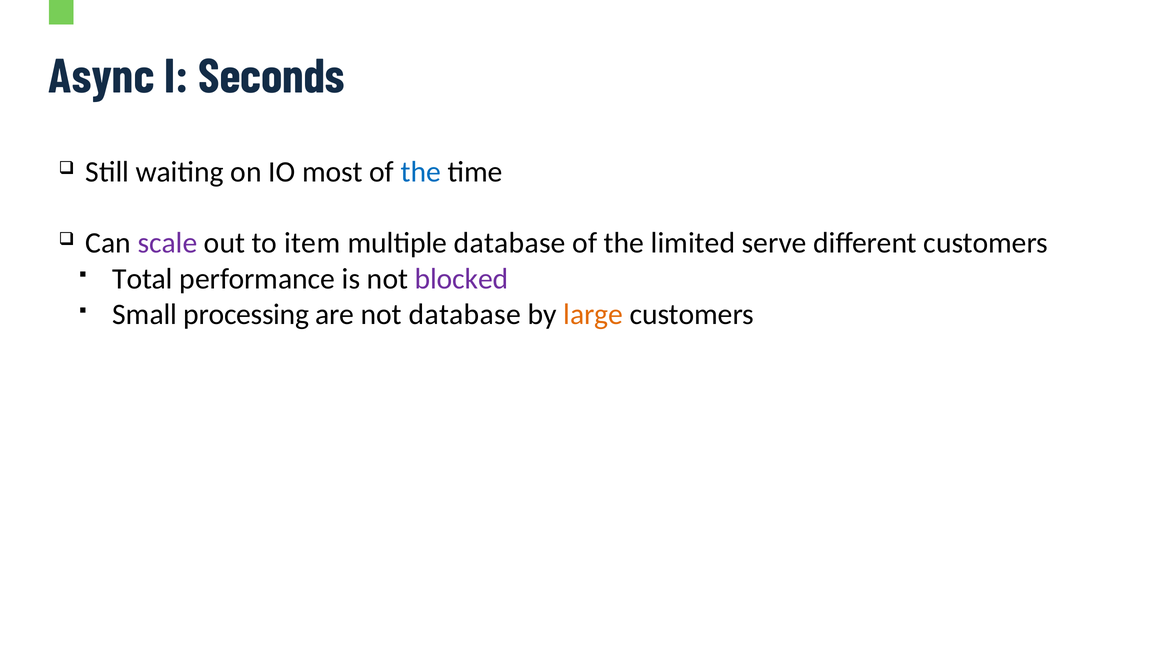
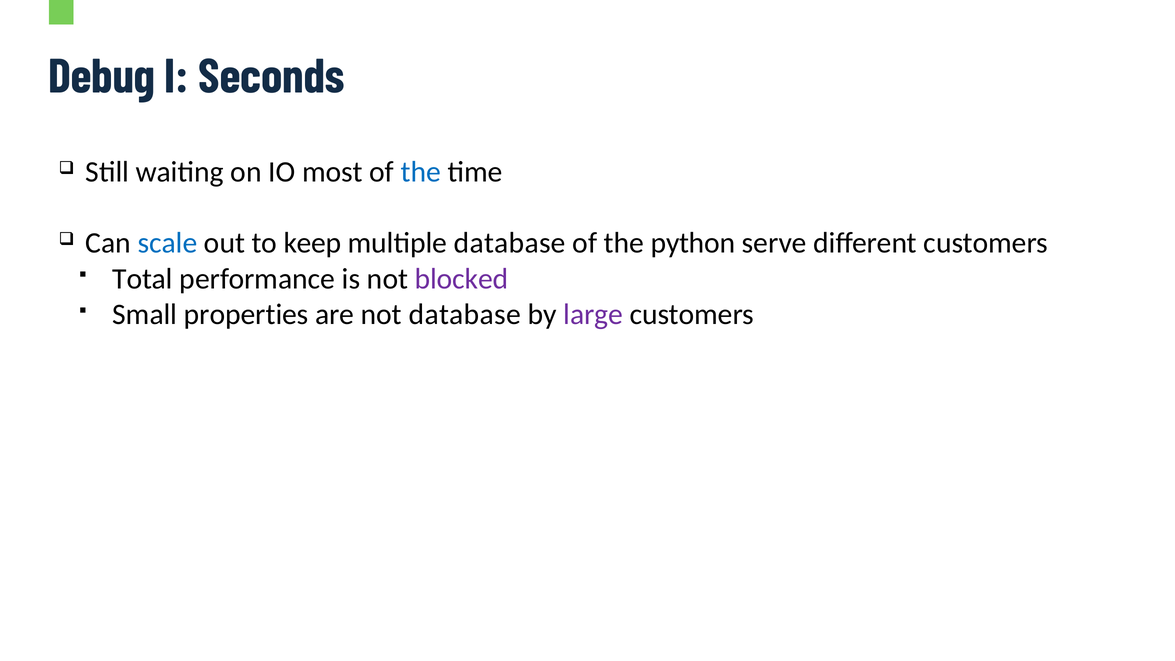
Async: Async -> Debug (102, 77)
scale colour: purple -> blue (168, 243)
item: item -> keep (312, 243)
limited: limited -> python (693, 243)
processing: processing -> properties (246, 314)
large colour: orange -> purple (593, 314)
